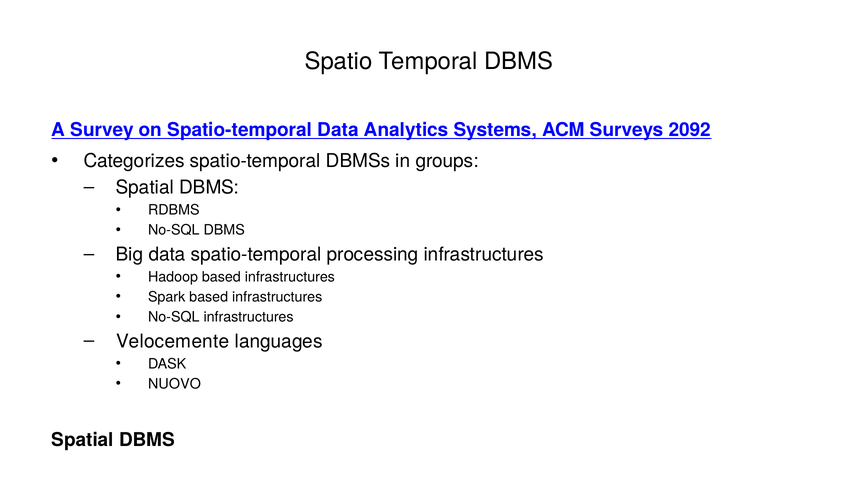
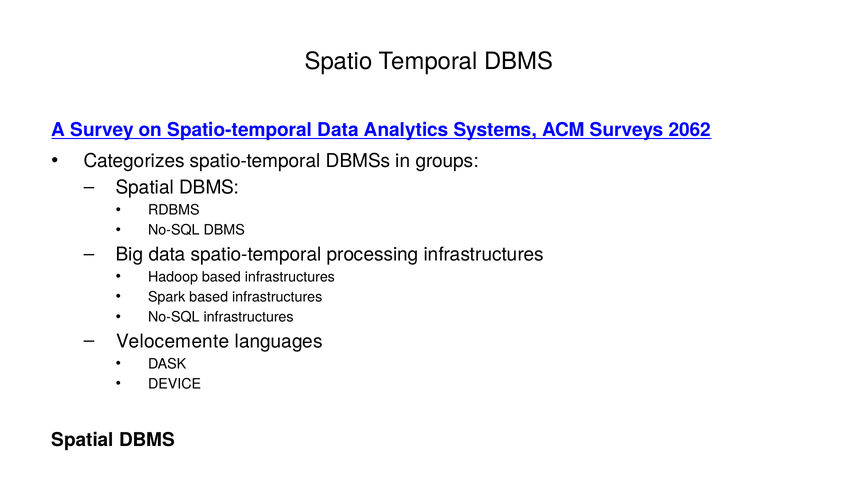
2092: 2092 -> 2062 (690, 130)
NUOVO: NUOVO -> DEVICE (175, 384)
